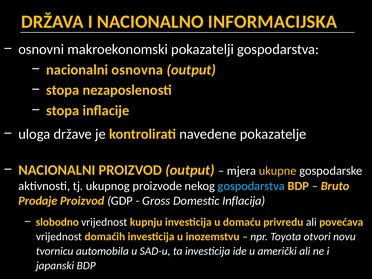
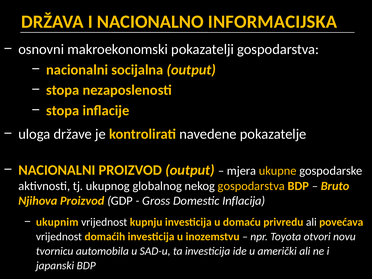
osnovna: osnovna -> socijalna (137, 70)
proizvode: proizvode -> globalnog (157, 186)
gospodarstva colour: light blue -> yellow (251, 186)
Prodaje: Prodaje -> Njihova (38, 201)
slobodno: slobodno -> ukupnim (57, 222)
